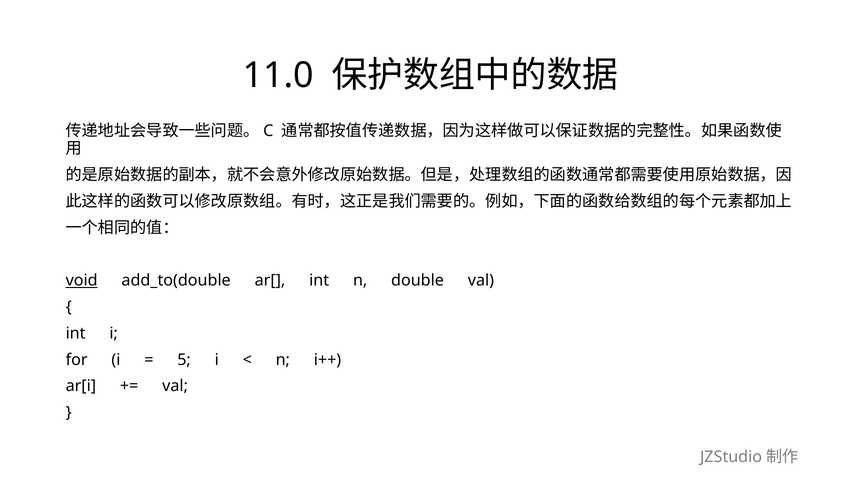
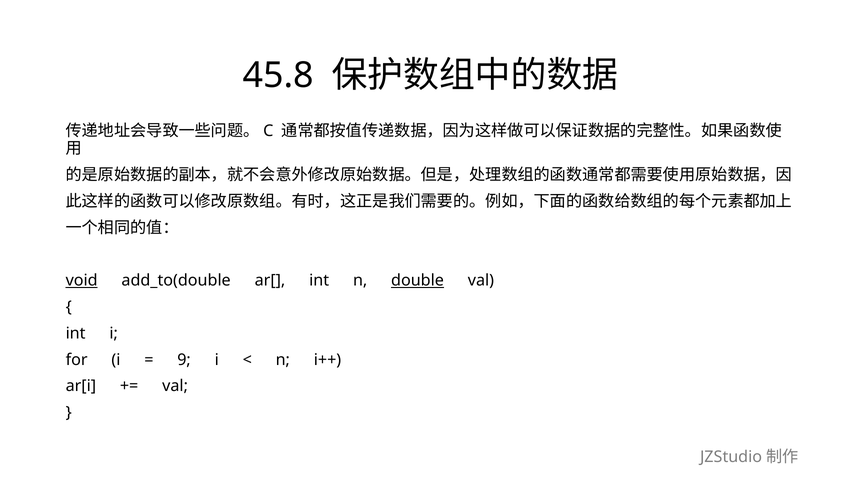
11.0: 11.0 -> 45.8 (278, 75)
double underline: none -> present (418, 281)
5: 5 -> 9 (184, 360)
